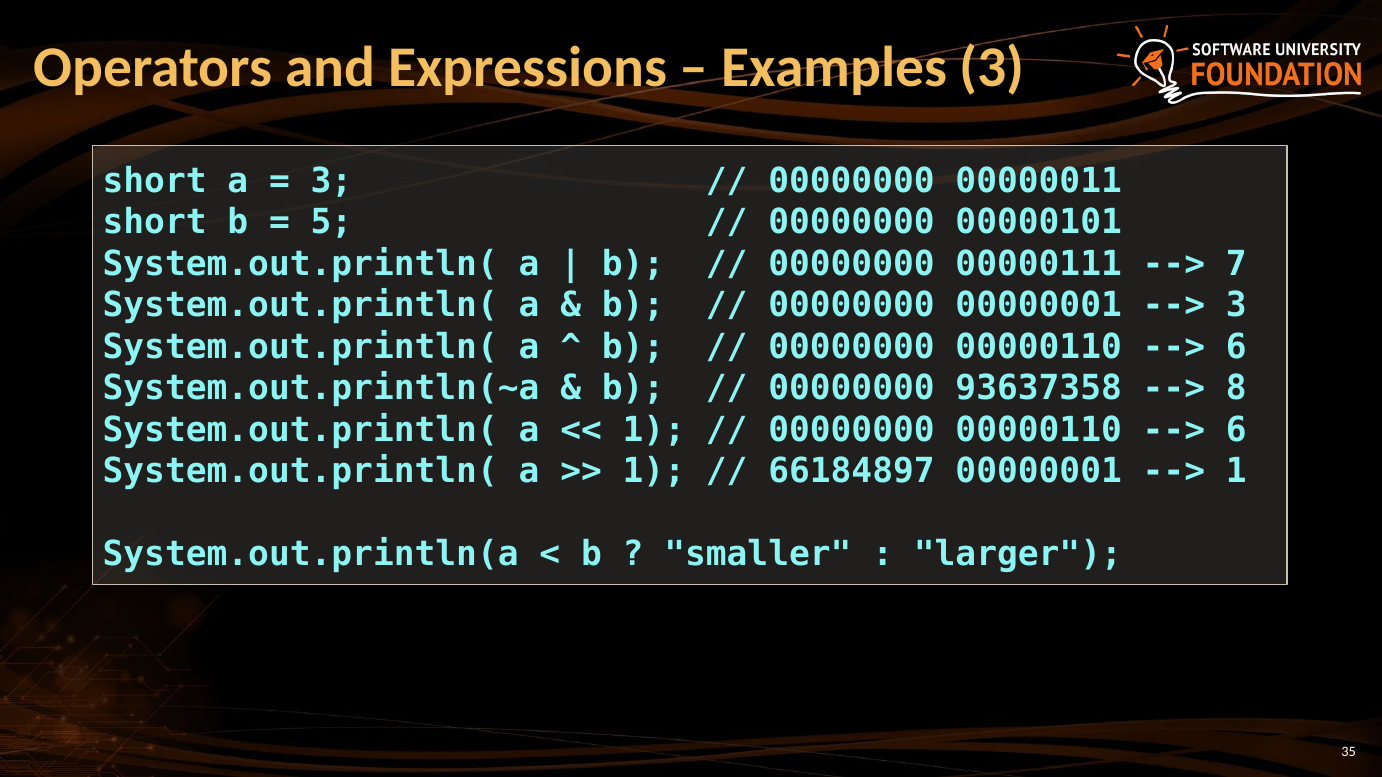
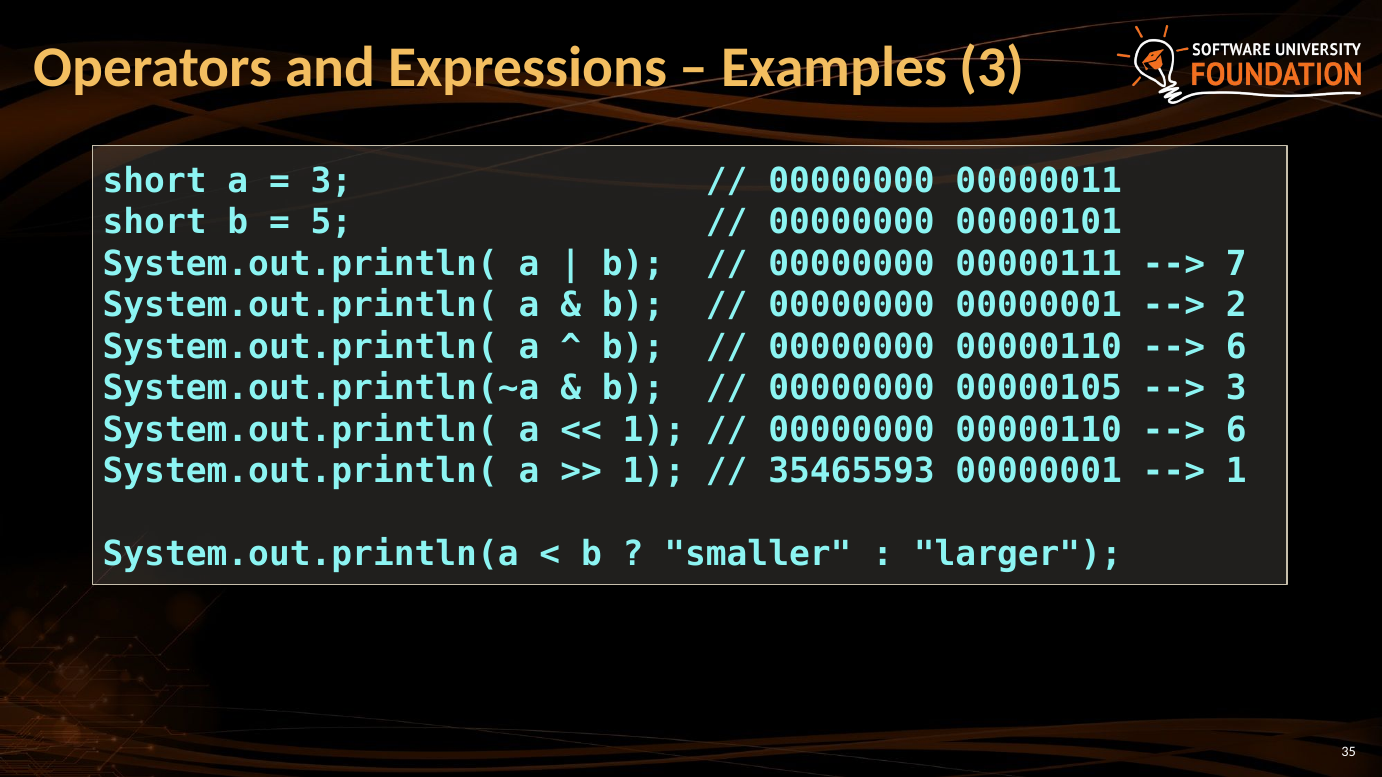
3: 3 -> 2 (1236, 306)
93637358: 93637358 -> 00000105 (1039, 388)
8: 8 -> 3 (1236, 388)
66184897: 66184897 -> 35465593 (852, 471)
